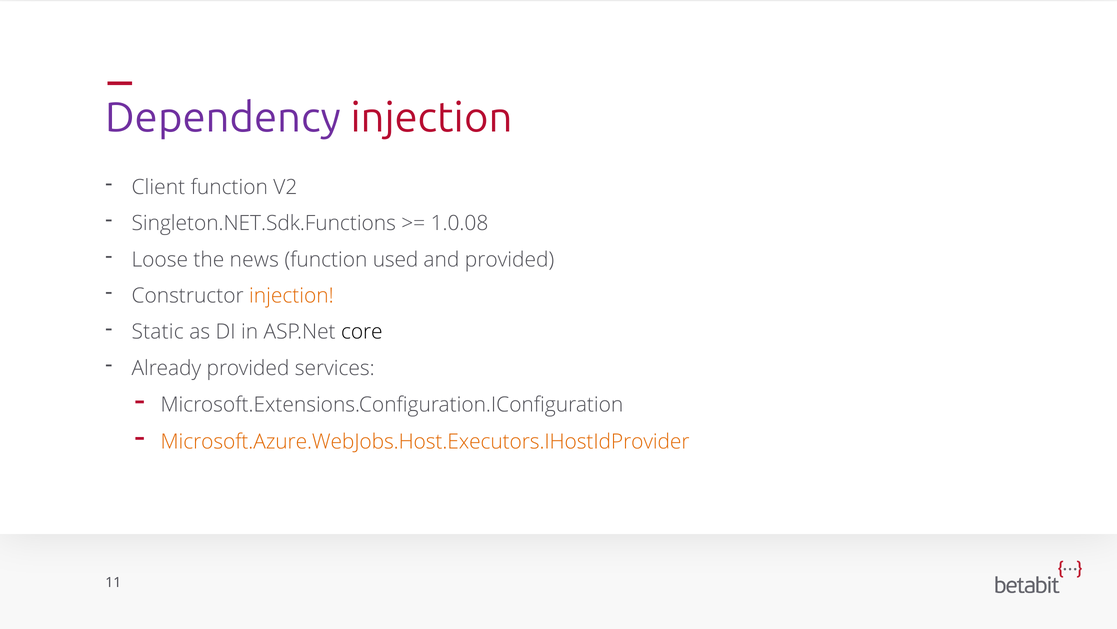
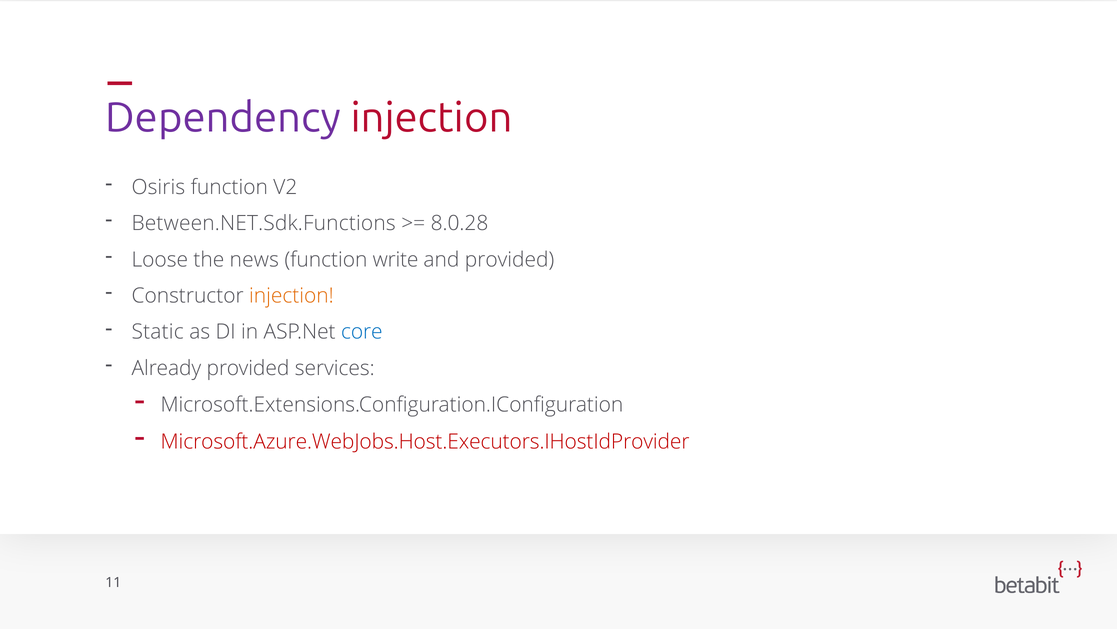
Client: Client -> Osiris (158, 187)
Singleton.NET.Sdk.Functions: Singleton.NET.Sdk.Functions -> Between.NET.Sdk.Functions (264, 223)
1.0.08: 1.0.08 -> 8.0.28 (459, 223)
used: used -> write (396, 259)
core colour: black -> blue (362, 332)
Microsoft.Azure.WebJobs.Host.Executors.IHostIdProvider colour: orange -> red (425, 441)
